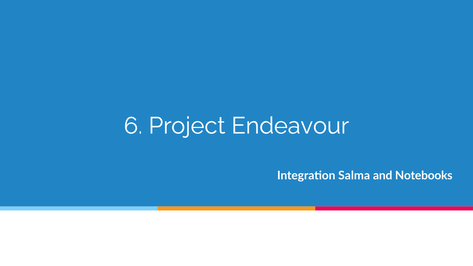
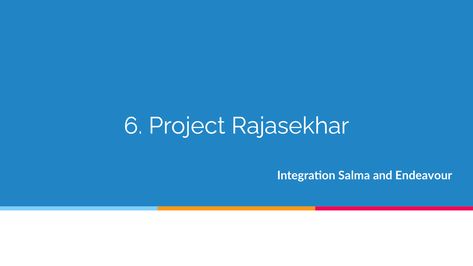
Endeavour: Endeavour -> Rajasekhar (290, 126)
Notebooks: Notebooks -> Endeavour (424, 176)
